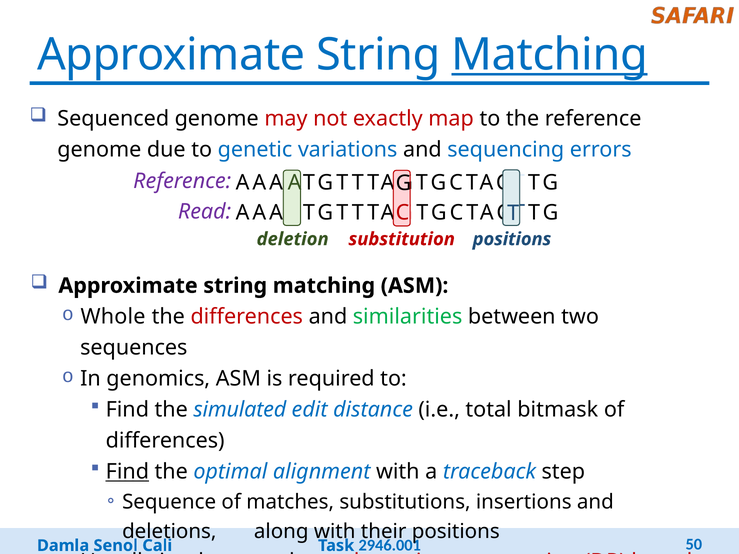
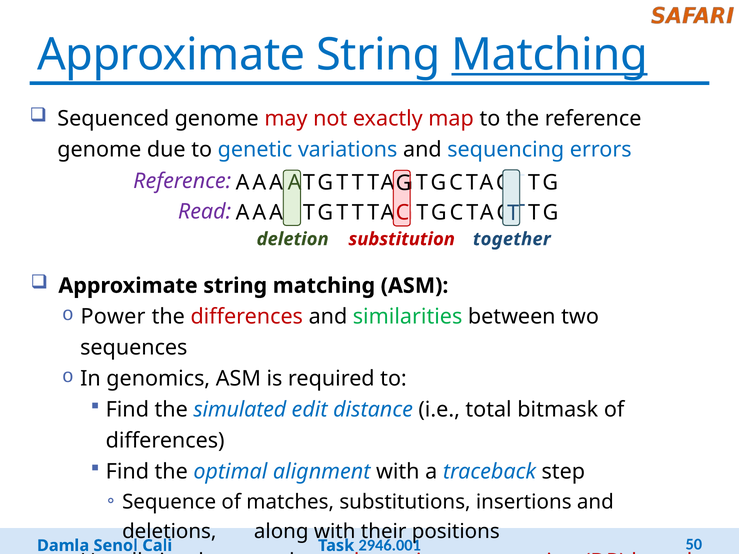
positions: positions -> together (512, 239)
Whole: Whole -> Power (113, 317)
Find underline: present -> none (127, 472)
